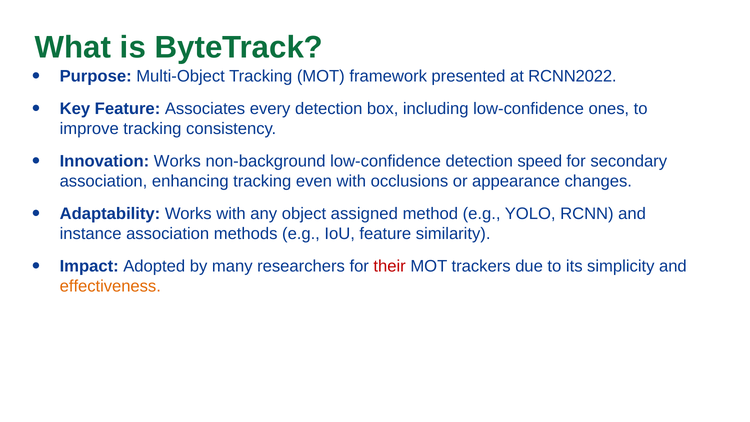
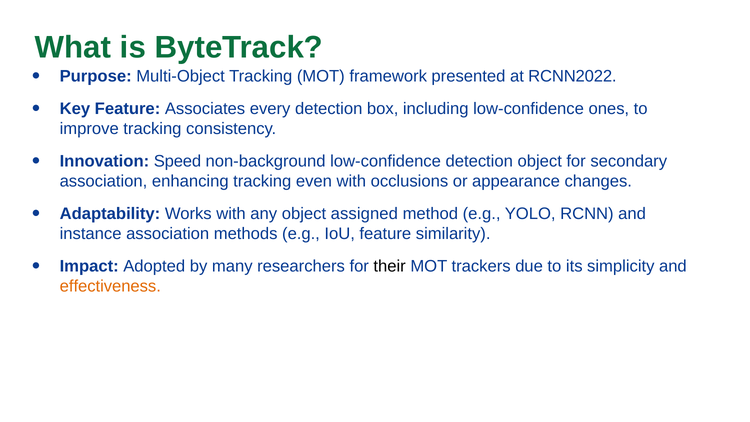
Innovation Works: Works -> Speed (177, 161)
detection speed: speed -> object (540, 161)
their colour: red -> black (390, 266)
